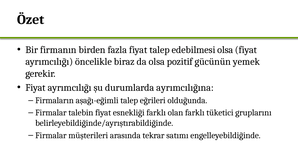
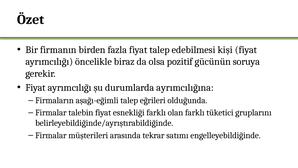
edebilmesi olsa: olsa -> kişi (225, 50)
yemek: yemek -> soruya (246, 62)
